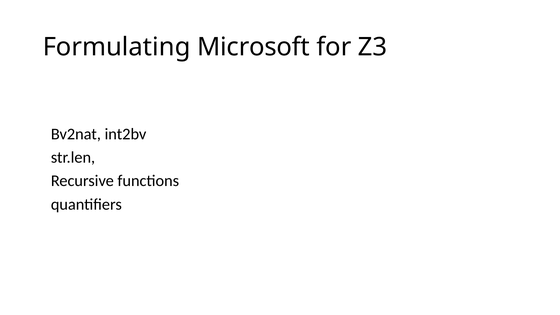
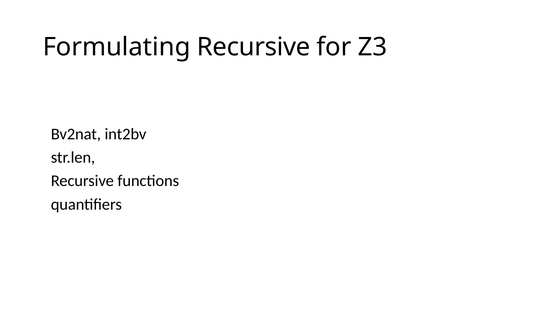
Formulating Microsoft: Microsoft -> Recursive (254, 47)
